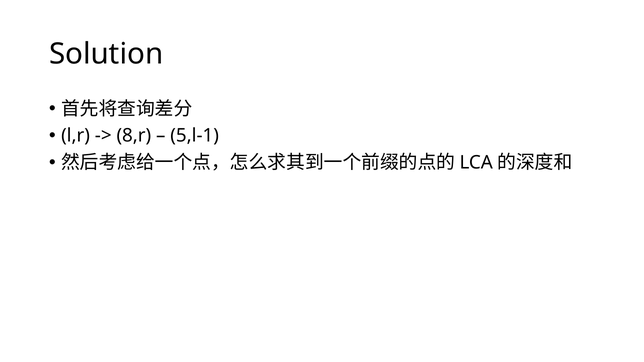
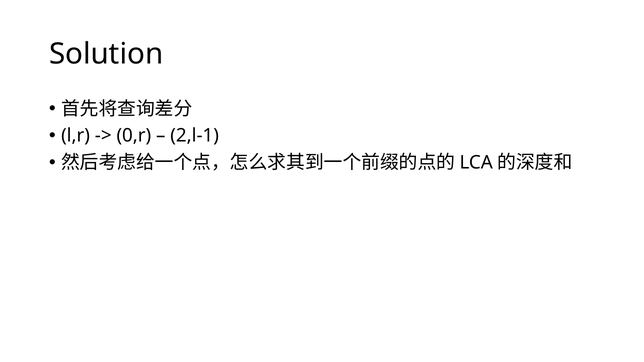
8,r: 8,r -> 0,r (134, 136)
5,l-1: 5,l-1 -> 2,l-1 (195, 136)
